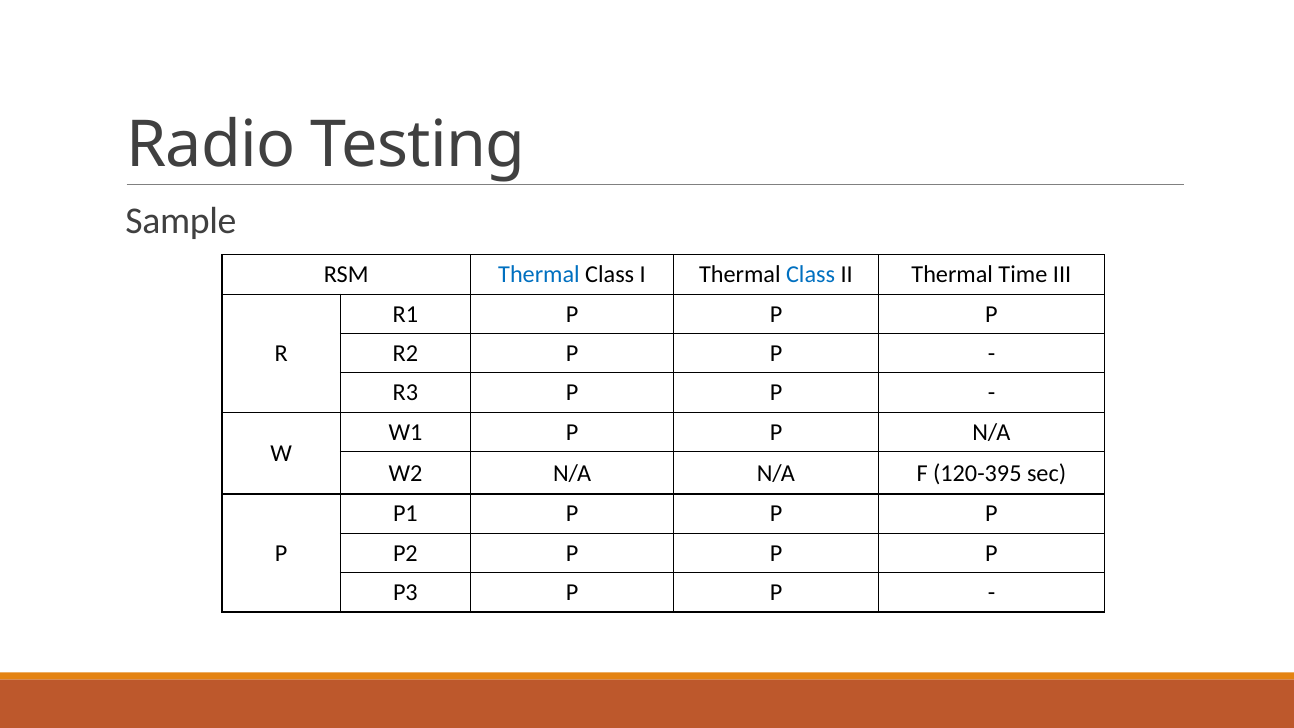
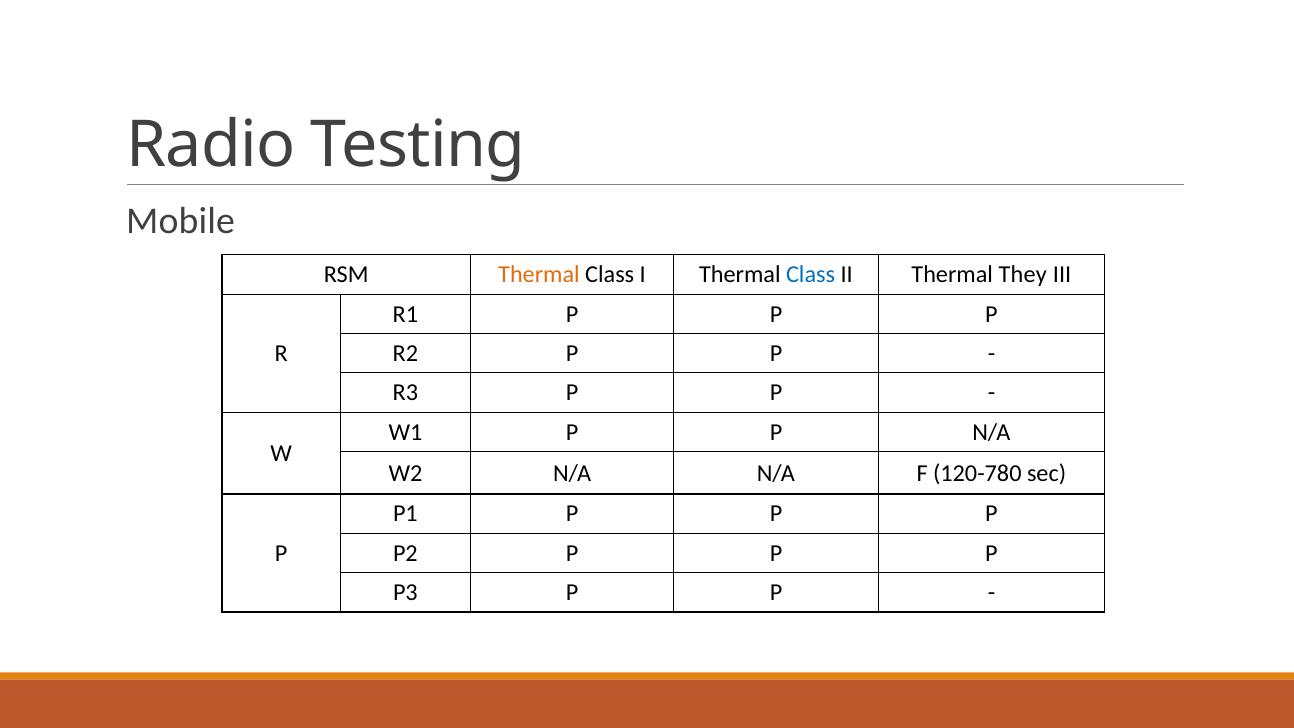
Sample: Sample -> Mobile (181, 221)
Thermal colour: blue -> orange (539, 275)
Time: Time -> They (1023, 275)
120-395: 120-395 -> 120-780 (977, 473)
